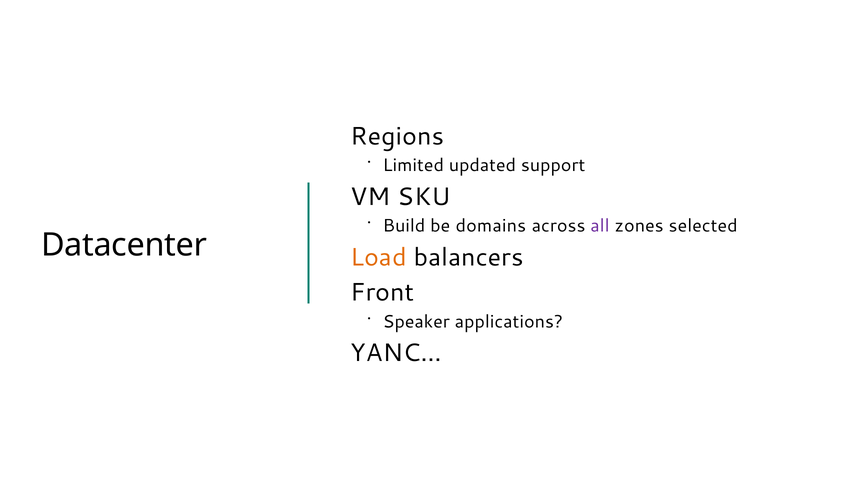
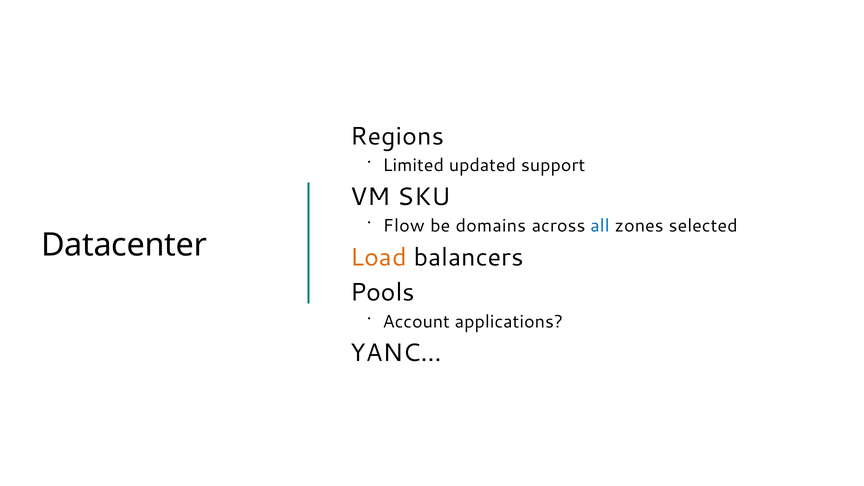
Build: Build -> Flow (404, 226)
all colour: purple -> blue (600, 226)
Front: Front -> Pools (382, 293)
Speaker: Speaker -> Account (416, 322)
